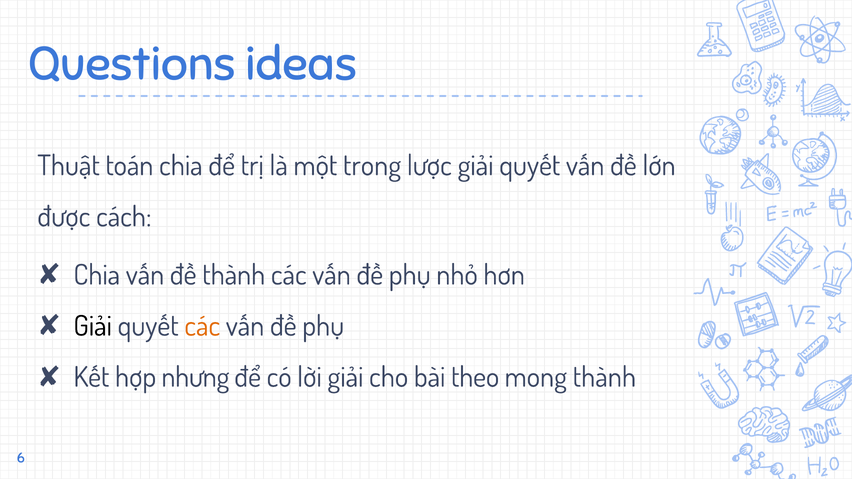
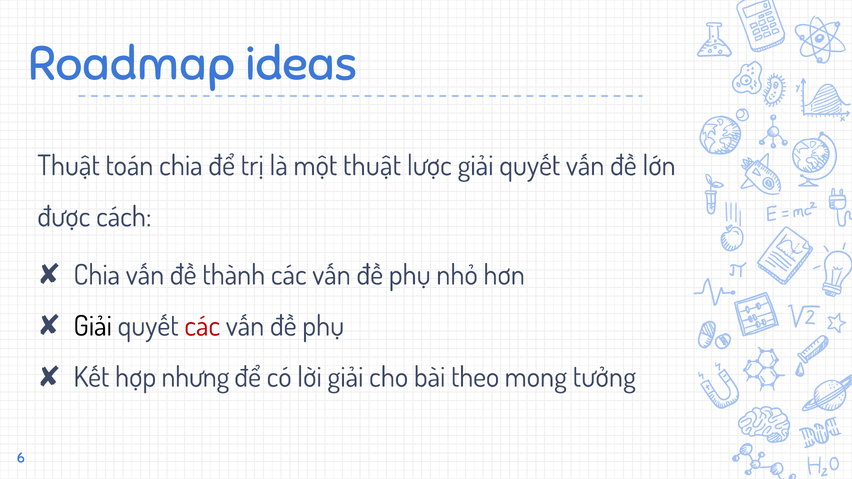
Questions: Questions -> Roadmap (132, 64)
một trong: trong -> thuật (372, 166)
các colour: orange -> red (202, 326)
mong thành: thành -> tưởng (604, 378)
